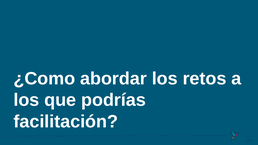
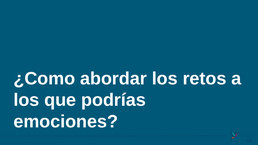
facilitación: facilitación -> emociones (66, 122)
